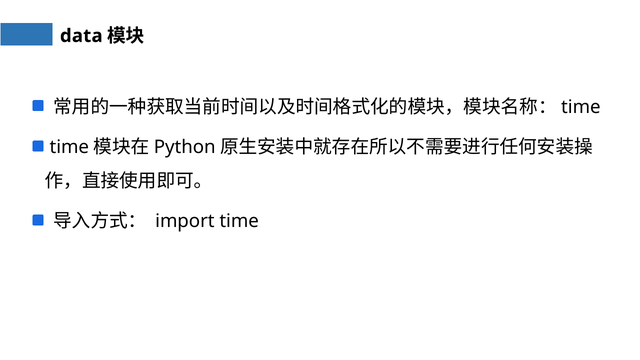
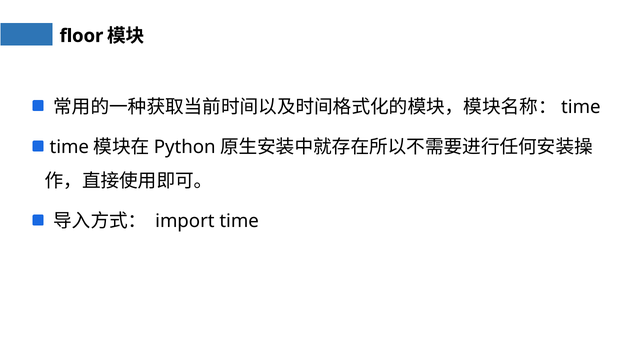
data: data -> floor (81, 36)
